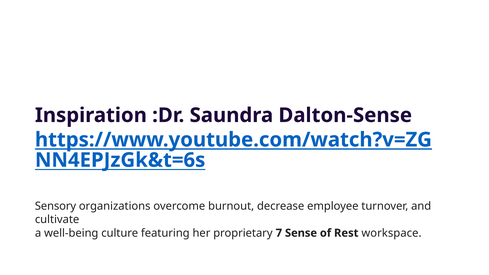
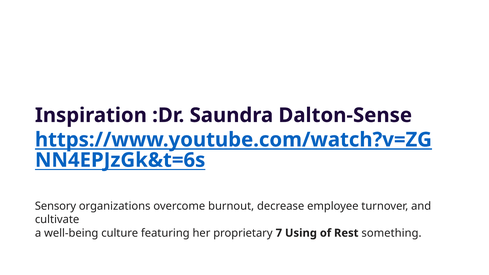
Sense: Sense -> Using (301, 233)
workspace: workspace -> something (392, 233)
